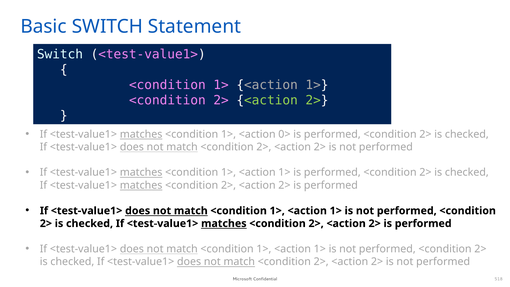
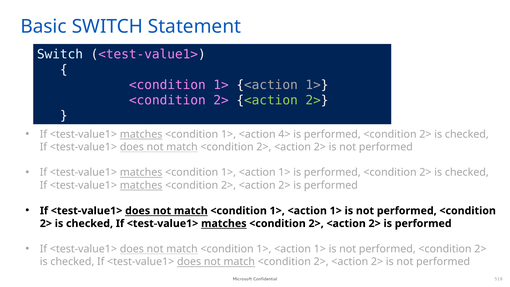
0>: 0> -> 4> (284, 134)
